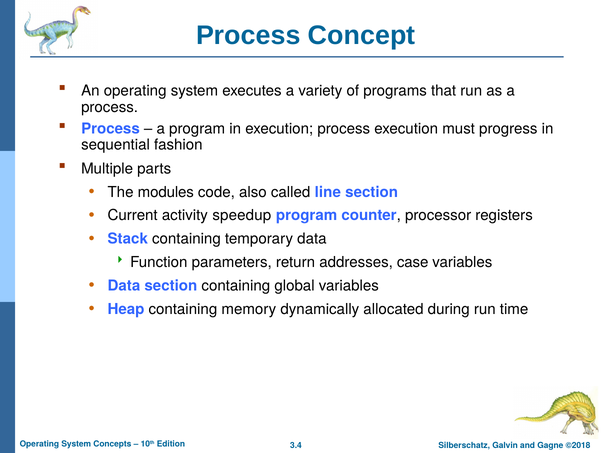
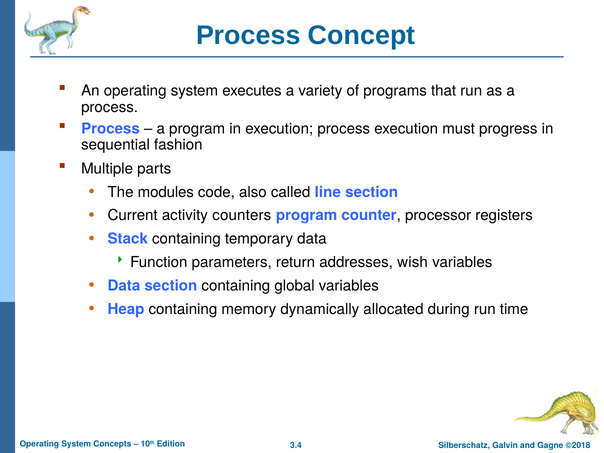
speedup: speedup -> counters (242, 215)
case: case -> wish (413, 262)
